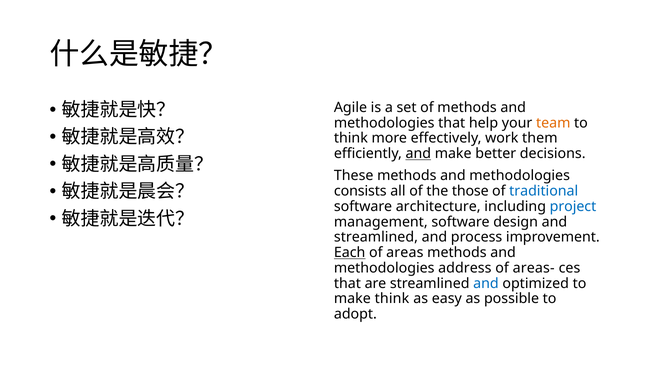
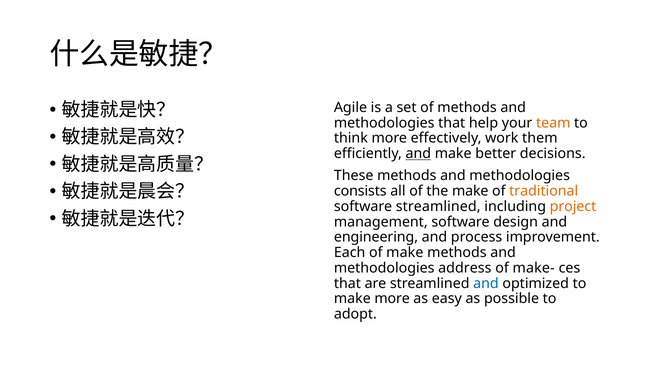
the those: those -> make (470, 191)
traditional colour: blue -> orange (544, 191)
software architecture: architecture -> streamlined (438, 206)
project colour: blue -> orange (573, 206)
streamlined: streamlined -> engineering (376, 237)
Each underline: present -> none (350, 252)
of areas: areas -> make (405, 252)
areas‐: areas‐ -> make‐ (534, 268)
make think: think -> more (392, 298)
